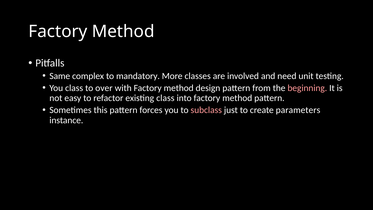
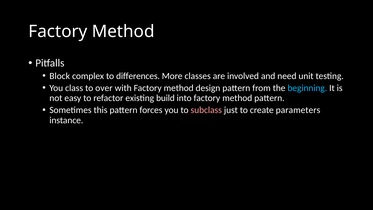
Same: Same -> Block (60, 76)
mandatory: mandatory -> differences (138, 76)
beginning colour: pink -> light blue (307, 88)
existing class: class -> build (165, 98)
